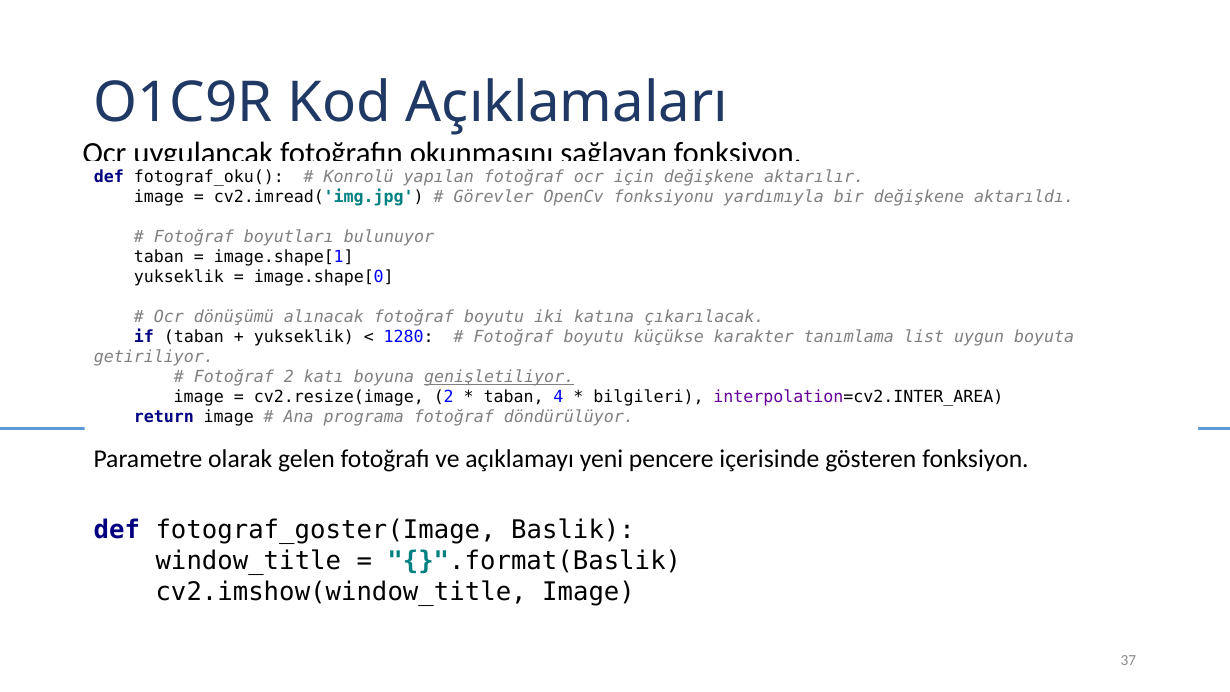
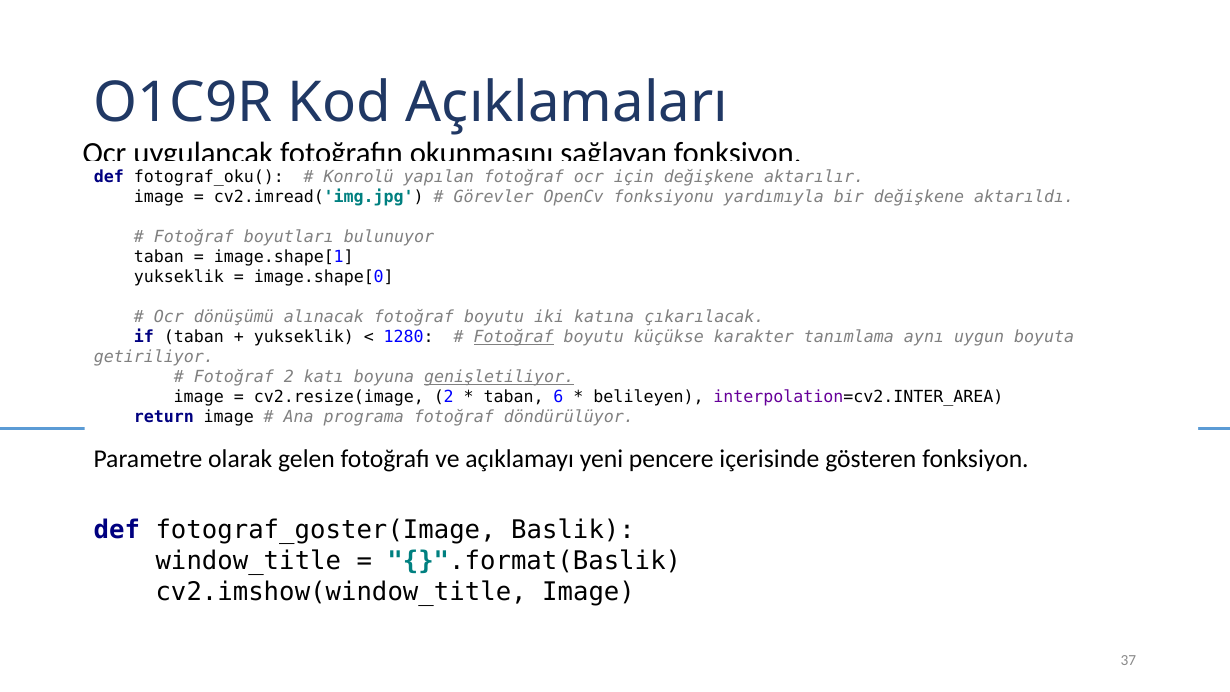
Fotoğraf underline: none -> present (514, 337)
list: list -> aynı (924, 337)
4: 4 -> 6 (559, 397)
bilgileri: bilgileri -> belileyen (649, 397)
